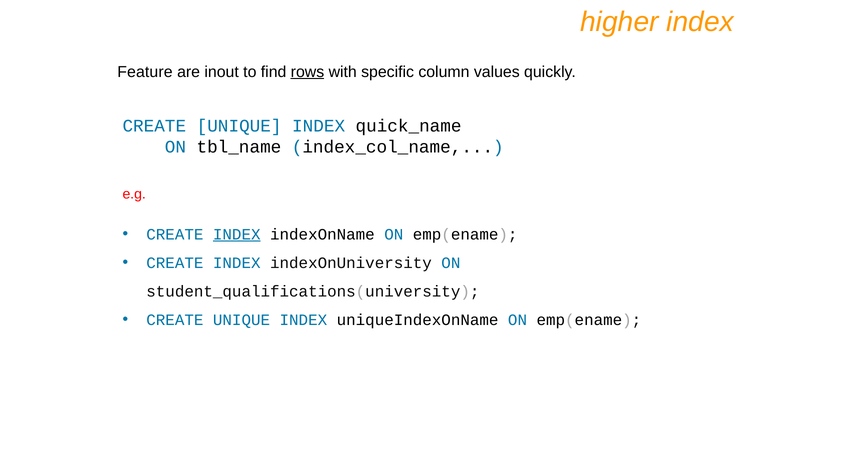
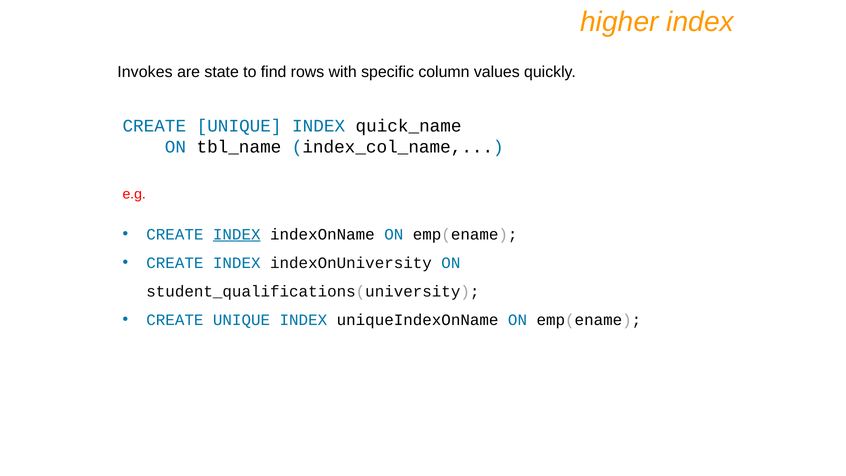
Feature: Feature -> Invokes (145, 72)
inout: inout -> state (222, 72)
rows underline: present -> none (307, 72)
